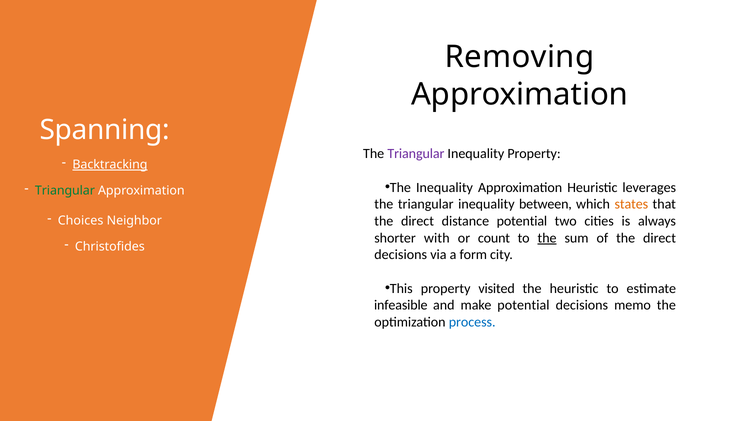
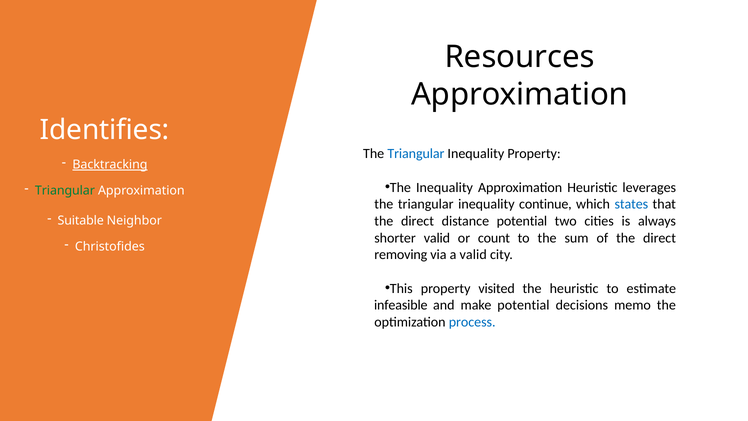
Removing: Removing -> Resources (520, 57)
Spanning: Spanning -> Identifies (105, 130)
Triangular colour: purple -> blue (416, 154)
between: between -> continue (545, 204)
states colour: orange -> blue (631, 204)
Choices: Choices -> Suitable (81, 221)
shorter with: with -> valid (437, 238)
the underline: present -> none (547, 238)
decisions: decisions -> removing (401, 255)
a form: form -> valid (473, 255)
